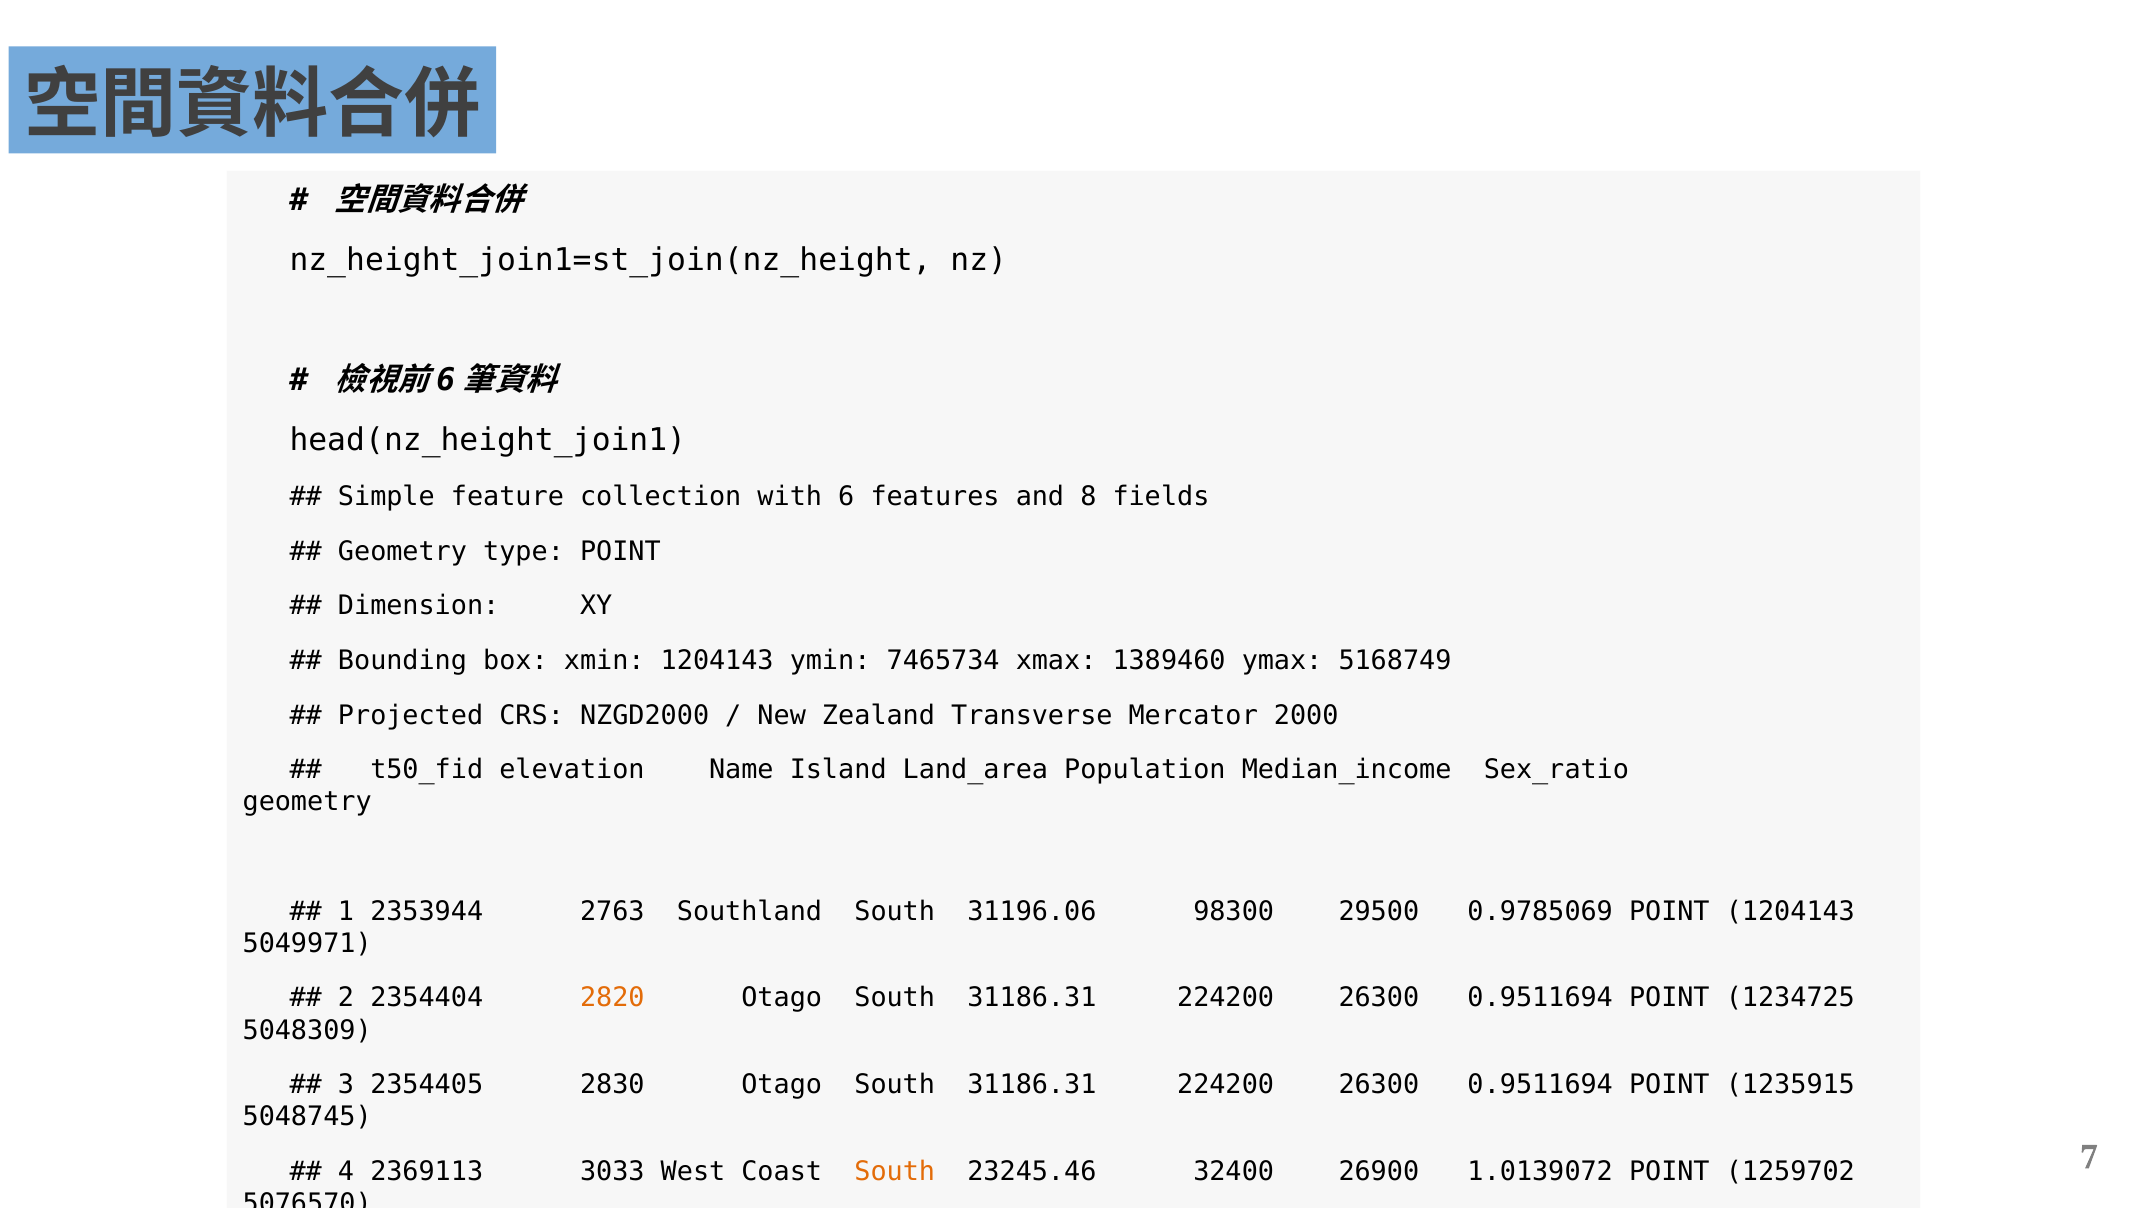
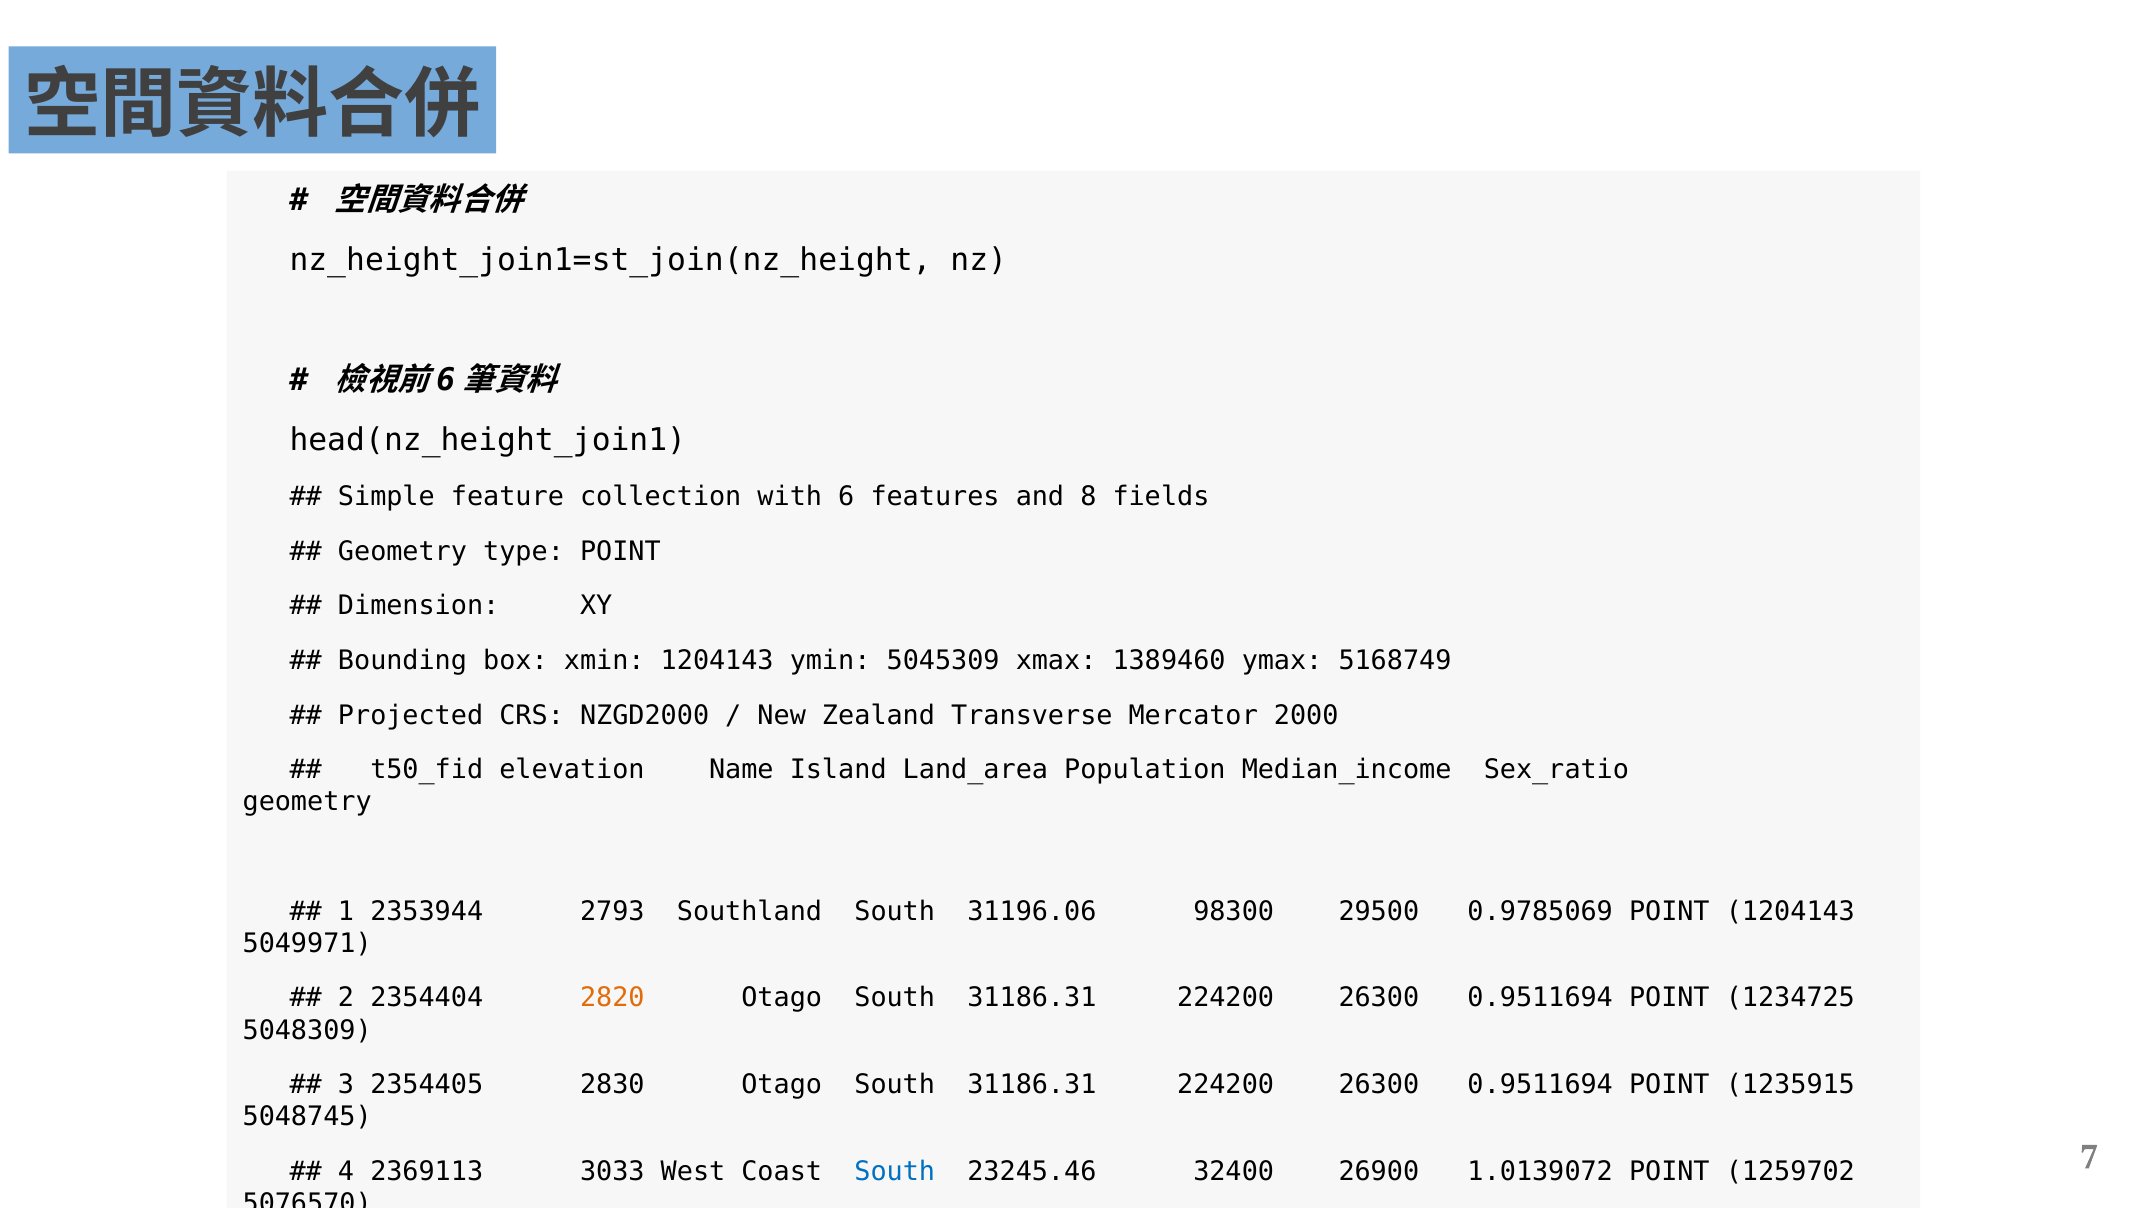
7465734: 7465734 -> 5045309 (943, 660)
2763: 2763 -> 2793 (612, 911)
South colour: orange -> blue (895, 1171)
